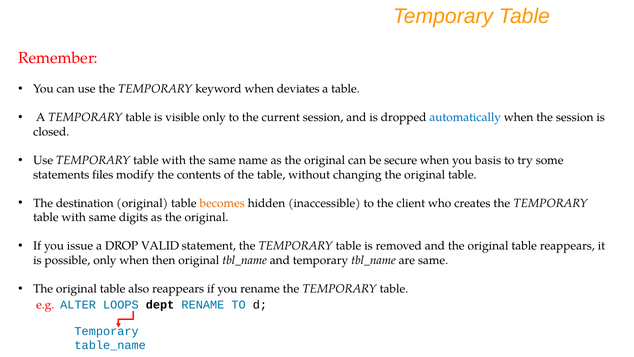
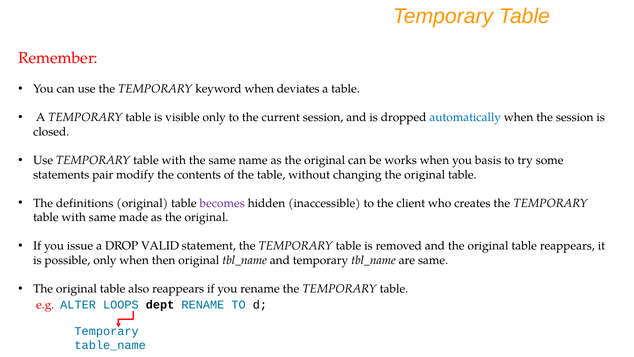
secure: secure -> works (401, 160)
files: files -> pair (103, 174)
destination: destination -> definitions (85, 203)
becomes colour: orange -> purple (222, 203)
digits: digits -> made (134, 217)
